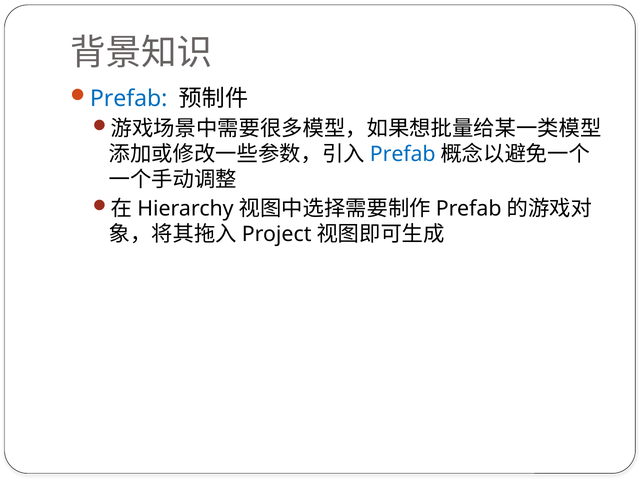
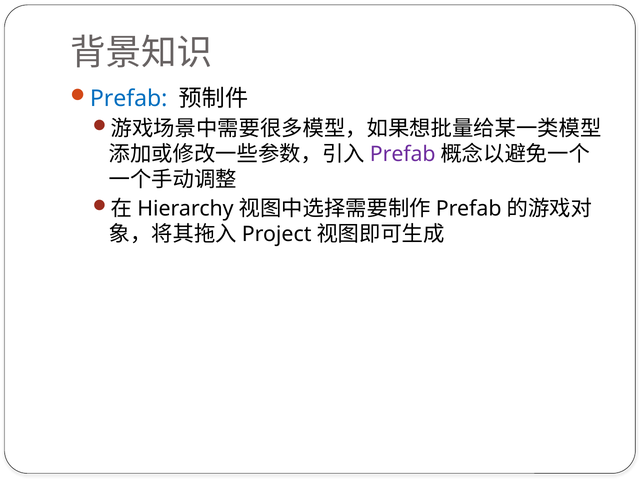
Prefab colour: blue -> purple (403, 154)
